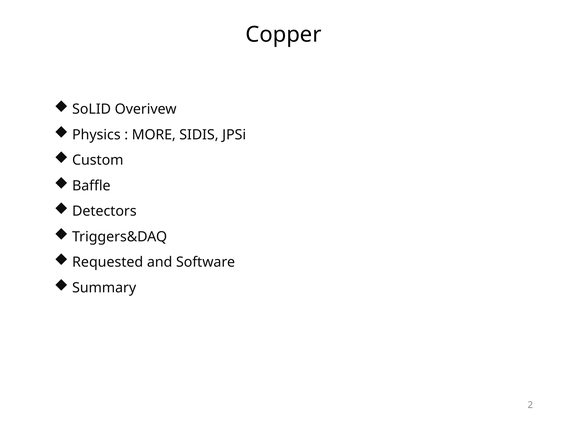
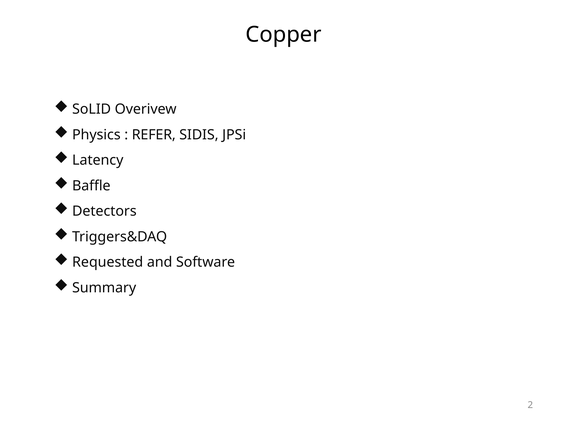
MORE: MORE -> REFER (154, 135)
Custom: Custom -> Latency (98, 160)
